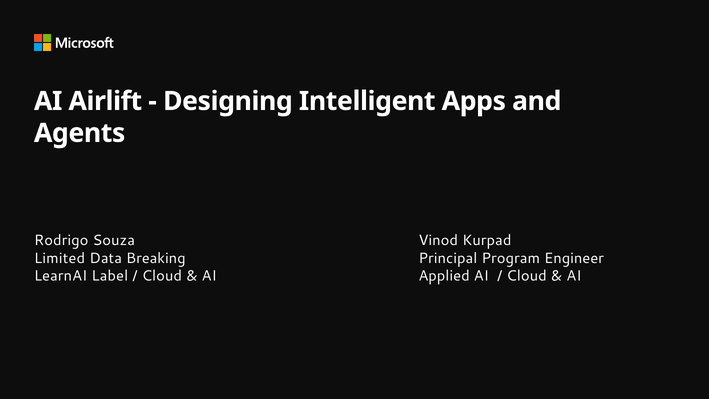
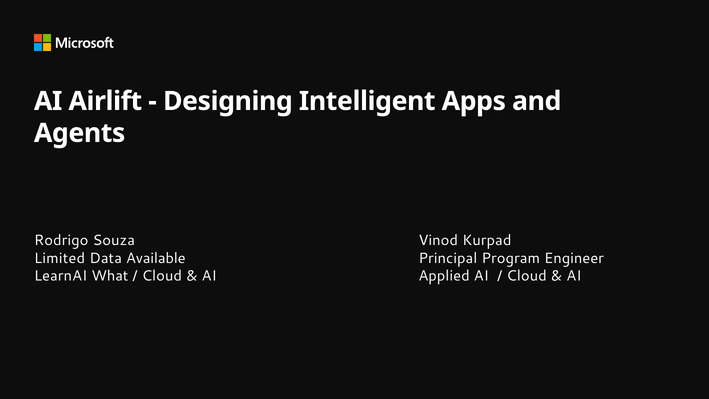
Breaking: Breaking -> Available (156, 258)
Label: Label -> What (110, 276)
